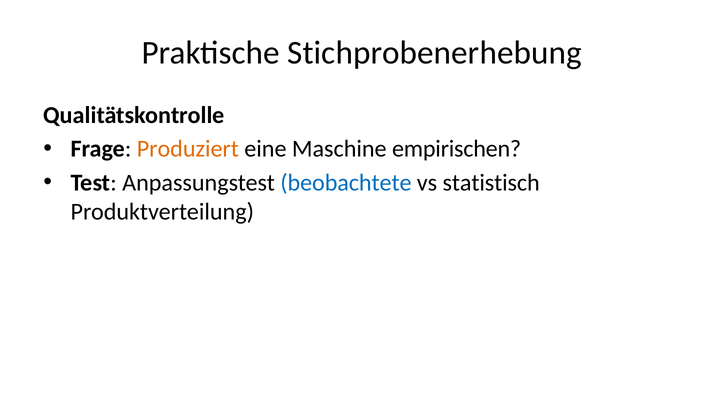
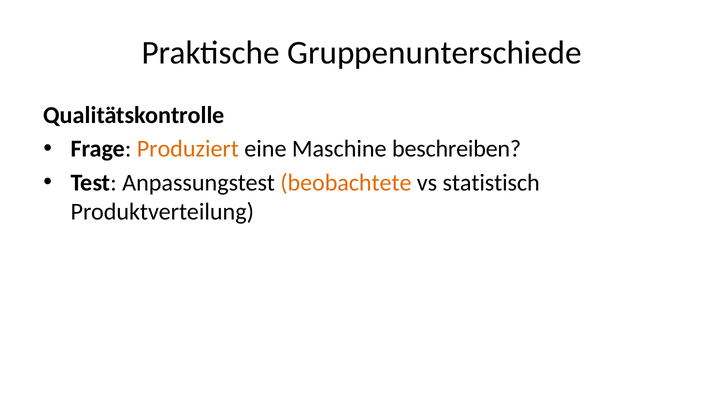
Stichprobenerhebung: Stichprobenerhebung -> Gruppenunterschiede (435, 53)
empirischen: empirischen -> beschreiben (457, 149)
beobachtete colour: blue -> orange (346, 182)
